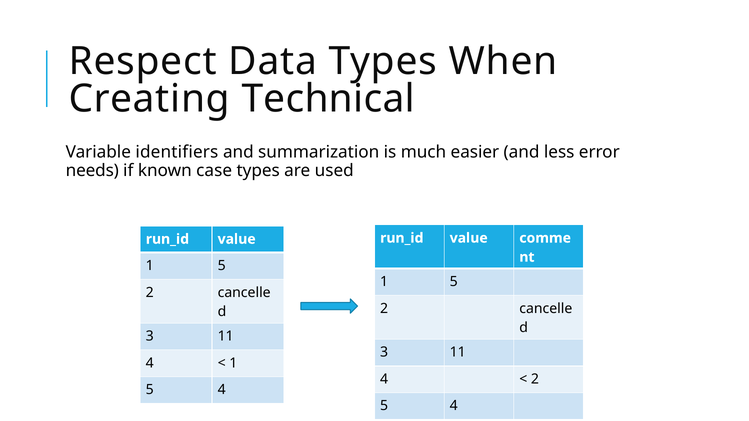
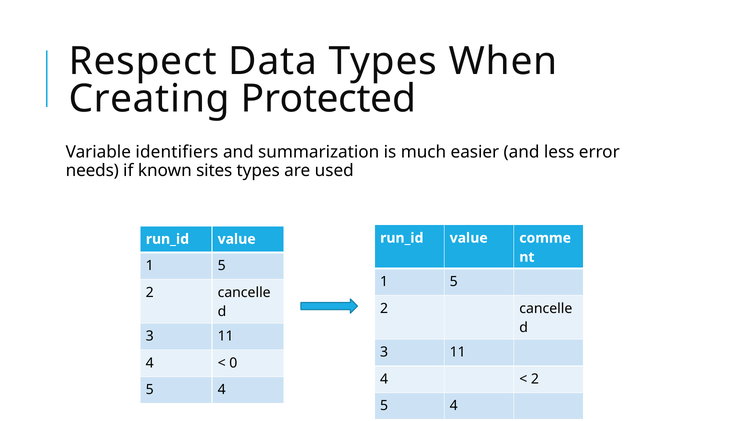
Technical: Technical -> Protected (328, 99)
case: case -> sites (214, 171)
1: 1 -> 0 (233, 363)
